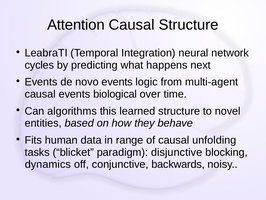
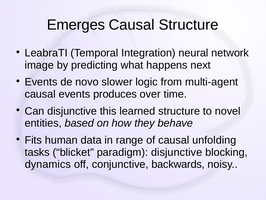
Attention: Attention -> Emerges (76, 25)
cycles: cycles -> image (39, 65)
novo events: events -> slower (117, 82)
biological: biological -> produces (115, 94)
Can algorithms: algorithms -> disjunctive (72, 111)
